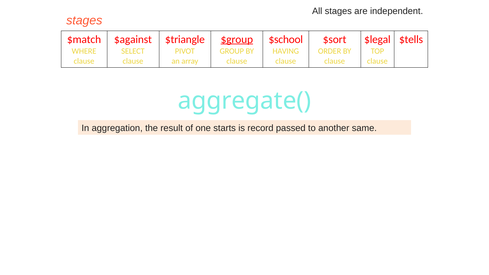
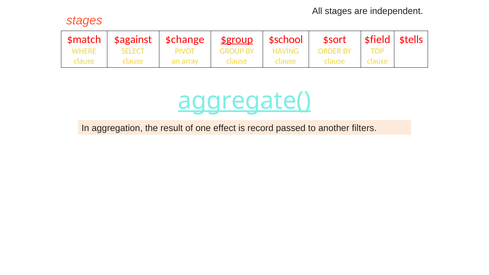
$triangle: $triangle -> $change (185, 39)
$legal: $legal -> $field (377, 39)
aggregate( underline: none -> present (244, 101)
starts: starts -> effect (225, 128)
same: same -> filters (364, 128)
